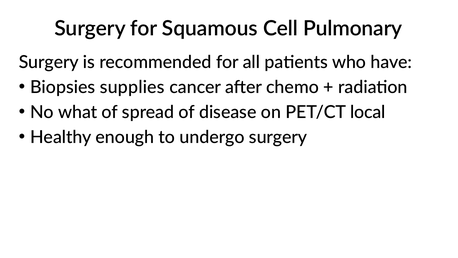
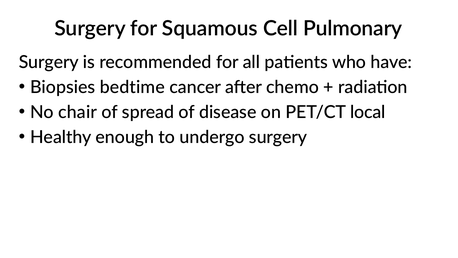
supplies: supplies -> bedtime (132, 87)
what: what -> chair (78, 112)
